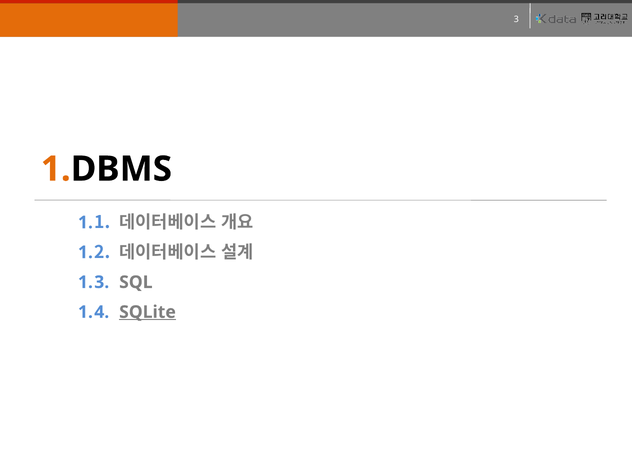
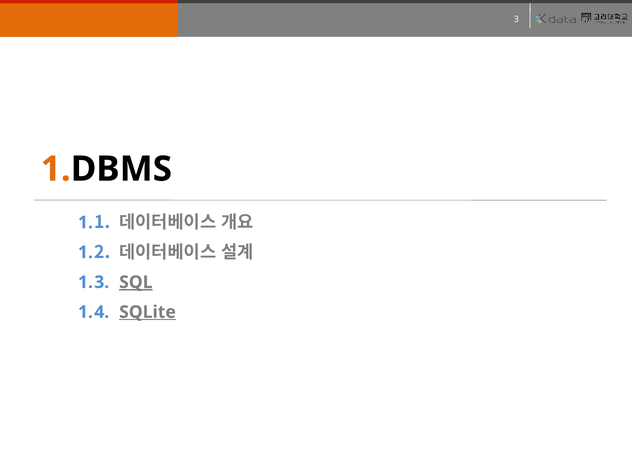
SQL underline: none -> present (136, 282)
